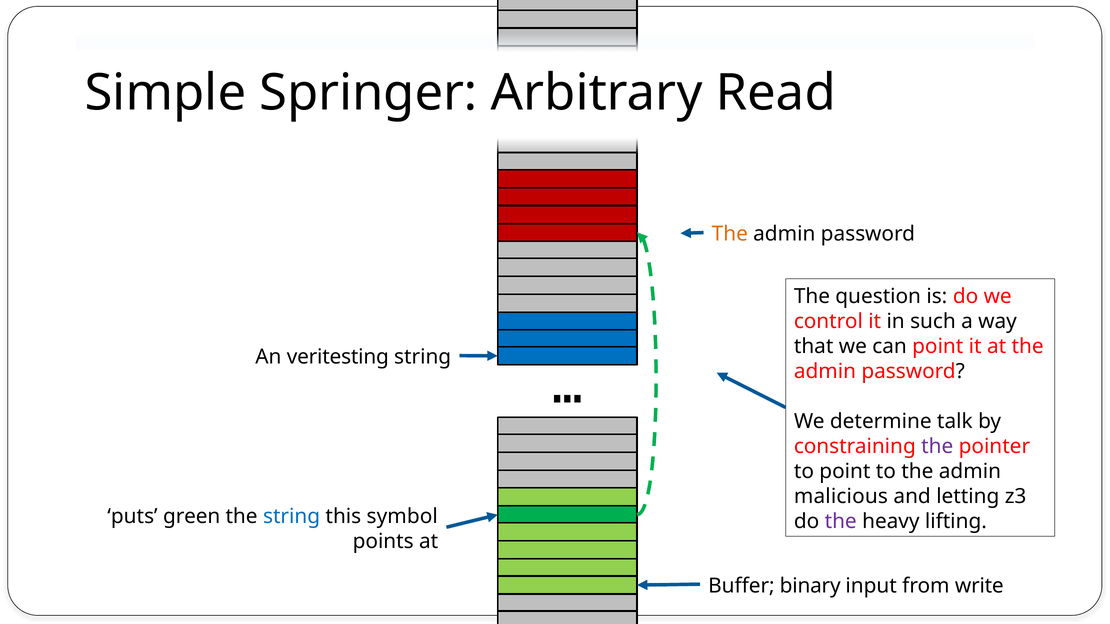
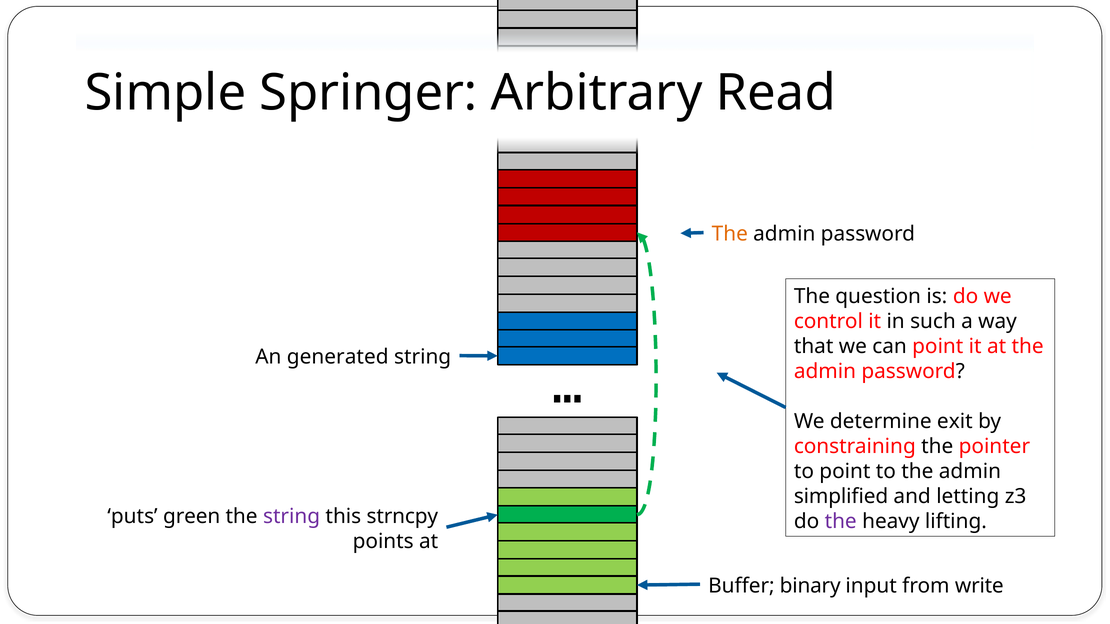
veritesting: veritesting -> generated (338, 357)
talk: talk -> exit (955, 422)
the colour: purple -> black (937, 447)
malicious: malicious -> simplified (841, 497)
string colour: blue -> purple (292, 516)
symbol: symbol -> strncpy (402, 516)
